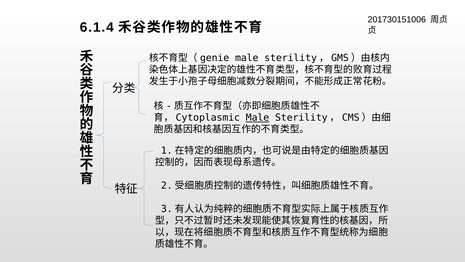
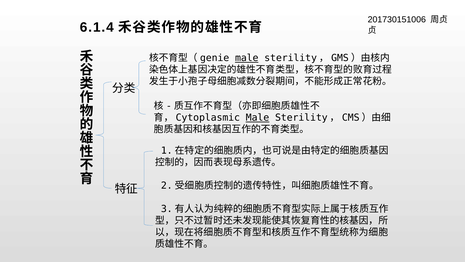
male underline: none -> present (247, 58)
